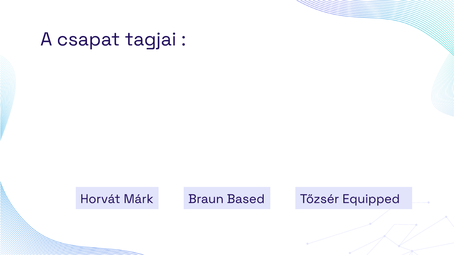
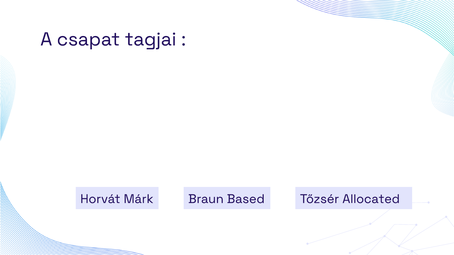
Equipped: Equipped -> Allocated (371, 199)
